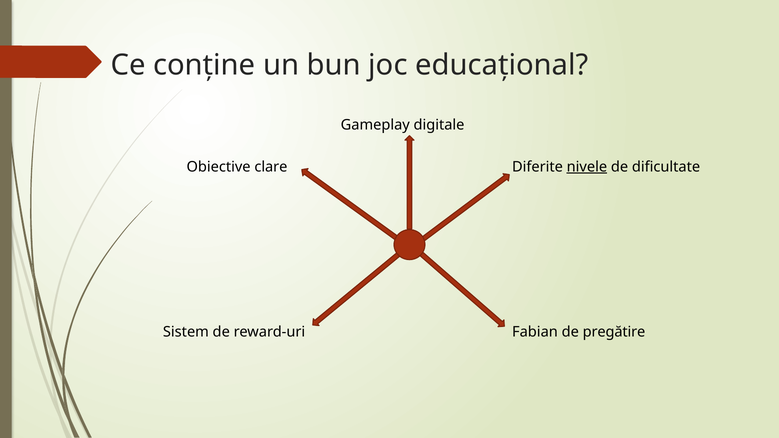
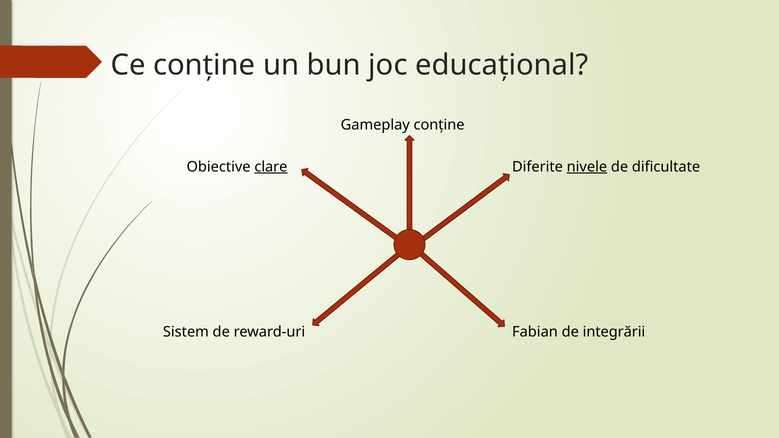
Gameplay digitale: digitale -> conține (439, 125)
clare underline: none -> present (271, 167)
pregătire: pregătire -> integrării (614, 332)
